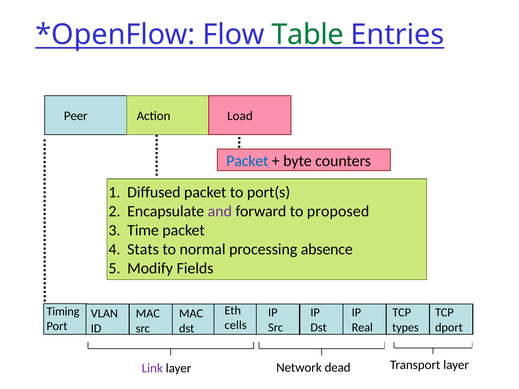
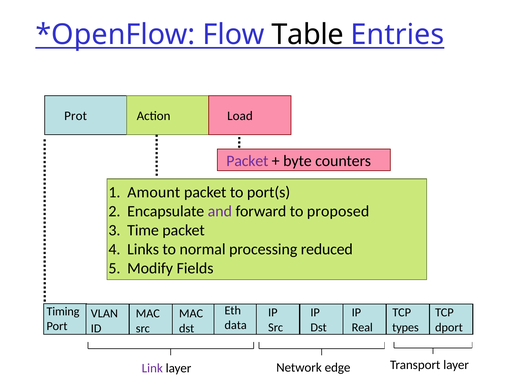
Table colour: green -> black (308, 35)
Peer: Peer -> Prot (76, 116)
Packet colour: blue -> purple (247, 161)
Diffused: Diffused -> Amount (154, 192)
Stats: Stats -> Links (143, 249)
absence: absence -> reduced (327, 249)
cells: cells -> data (236, 325)
dead: dead -> edge (338, 368)
